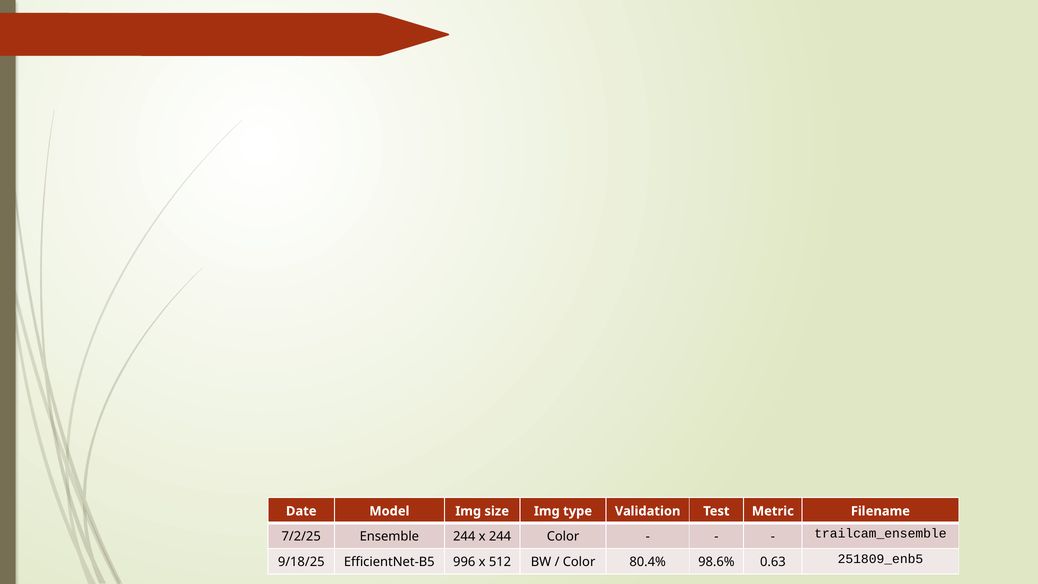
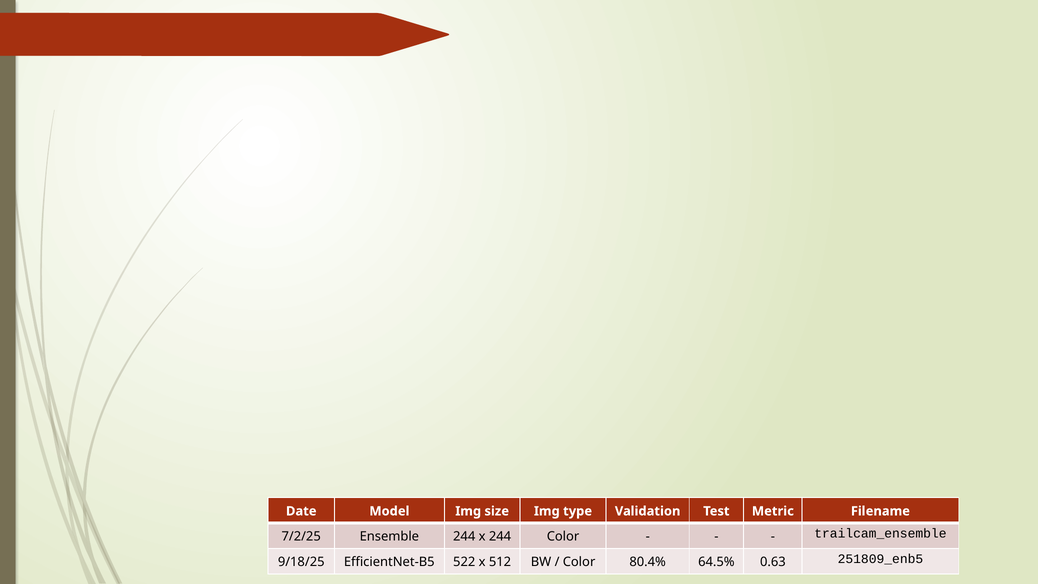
996: 996 -> 522 (464, 562)
98.6%: 98.6% -> 64.5% (716, 562)
